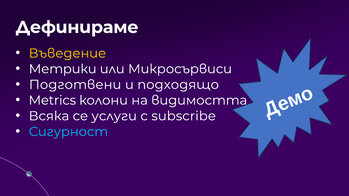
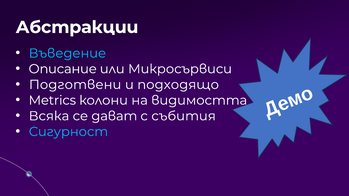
Дефинираме: Дефинираме -> Абстракции (77, 27)
Въведение colour: yellow -> light blue (67, 53)
Метрики: Метрики -> Описание (63, 69)
услуги: услуги -> дават (114, 116)
subscribe: subscribe -> събития (184, 116)
